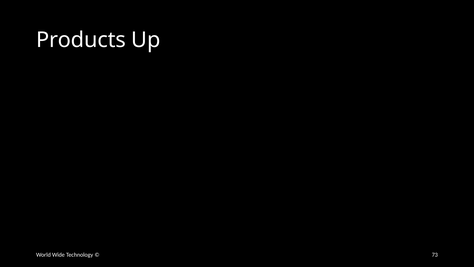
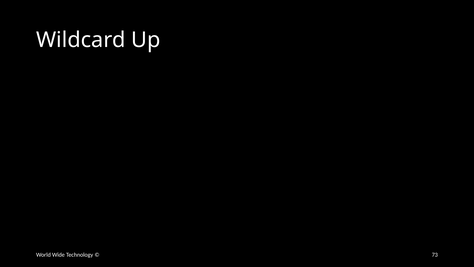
Products: Products -> Wildcard (81, 40)
